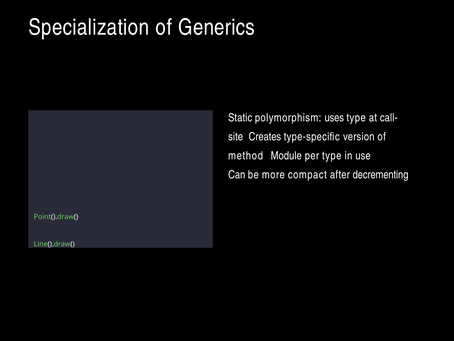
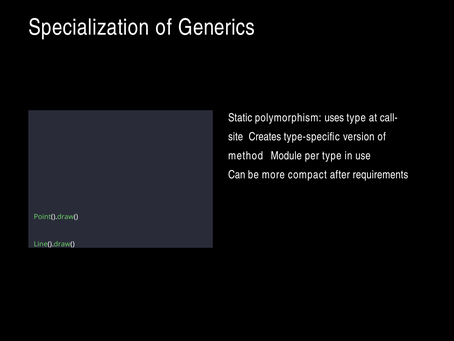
decrementing: decrementing -> requirements (380, 174)
